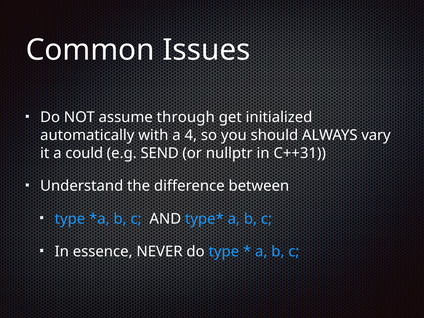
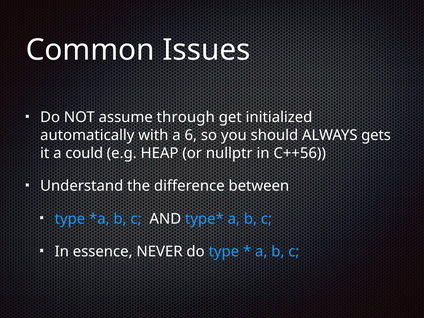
4: 4 -> 6 (191, 135)
vary: vary -> gets (376, 135)
SEND: SEND -> HEAP (160, 153)
C++31: C++31 -> C++56 (300, 153)
